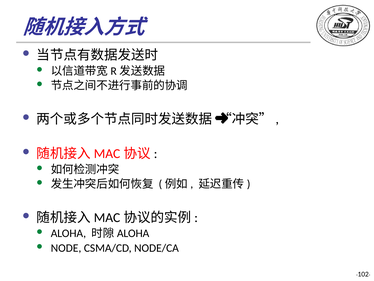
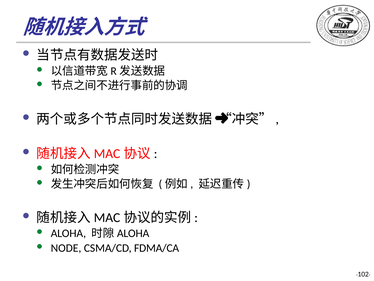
NODE/CA: NODE/CA -> FDMA/CA (157, 248)
